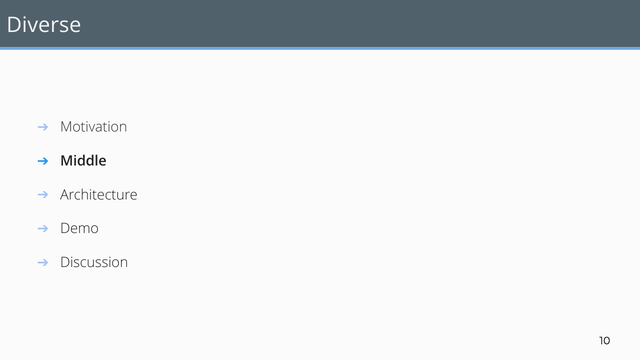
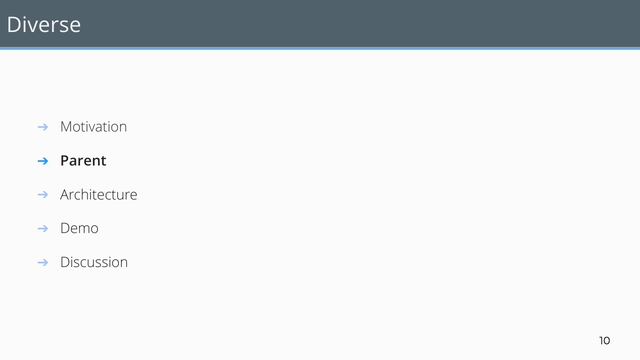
Middle: Middle -> Parent (83, 161)
